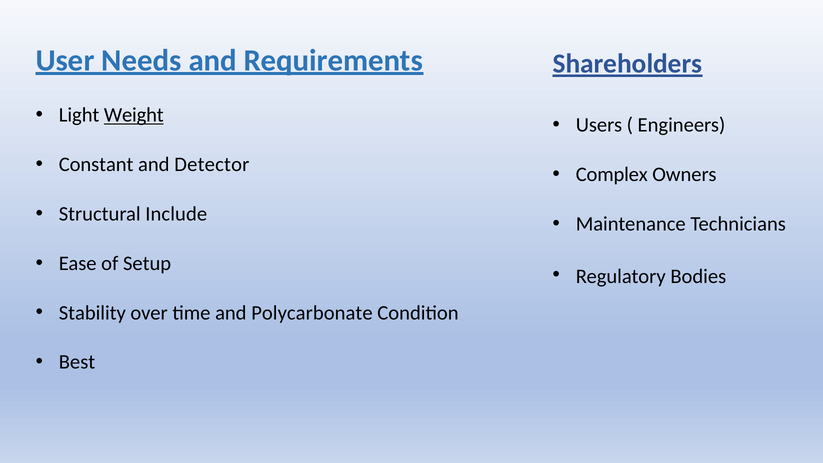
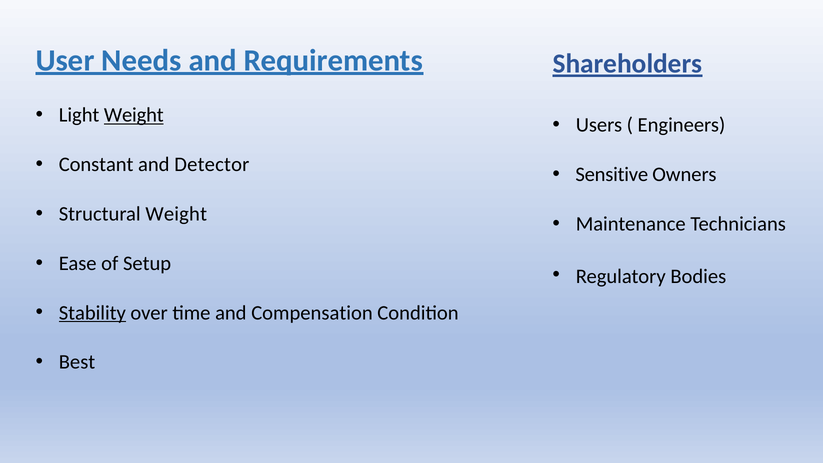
Complex: Complex -> Sensitive (612, 174)
Structural Include: Include -> Weight (176, 214)
Stability underline: none -> present (92, 313)
Polycarbonate: Polycarbonate -> Compensation (312, 313)
